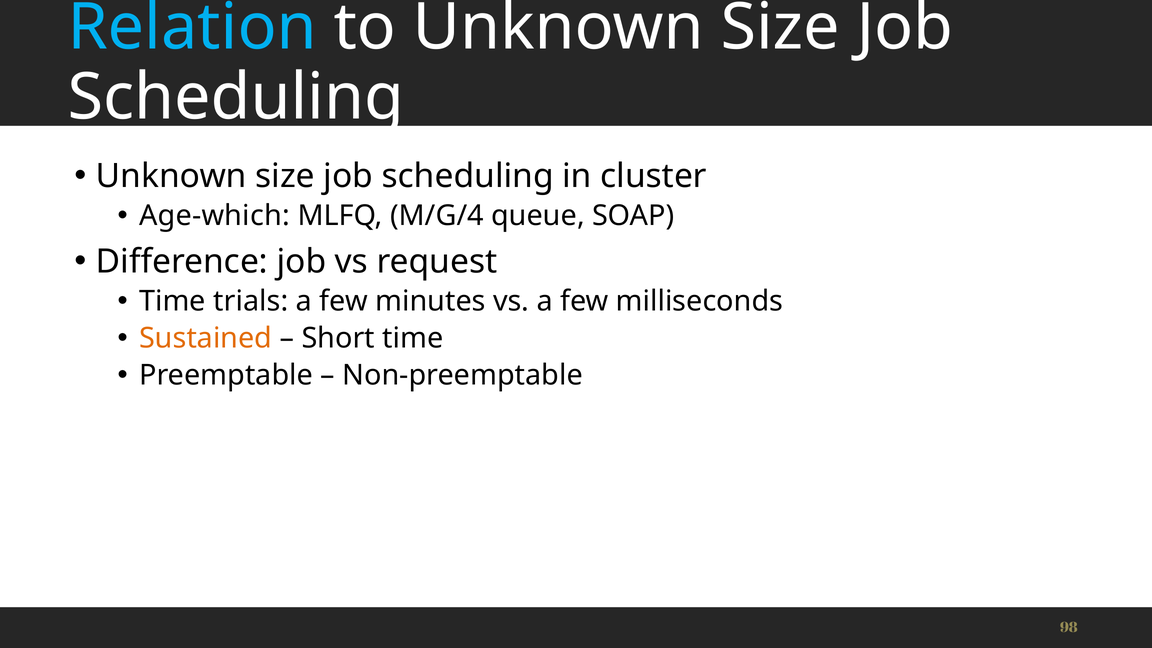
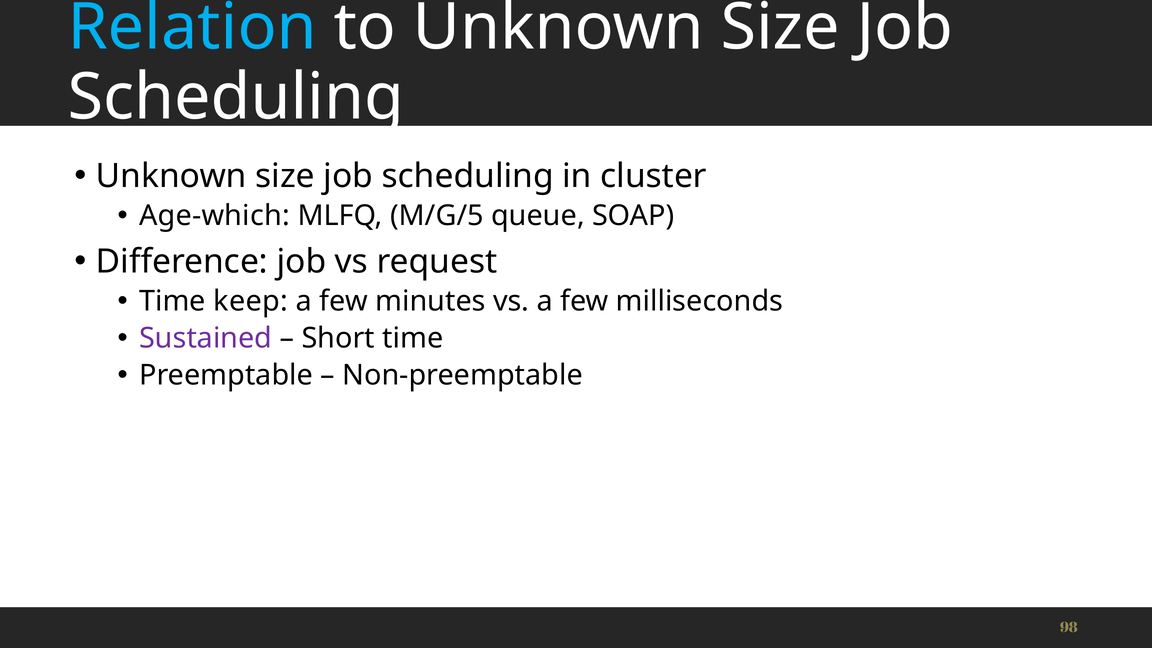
M/G/4: M/G/4 -> M/G/5 (437, 216)
trials: trials -> keep (251, 301)
Sustained colour: orange -> purple (206, 338)
